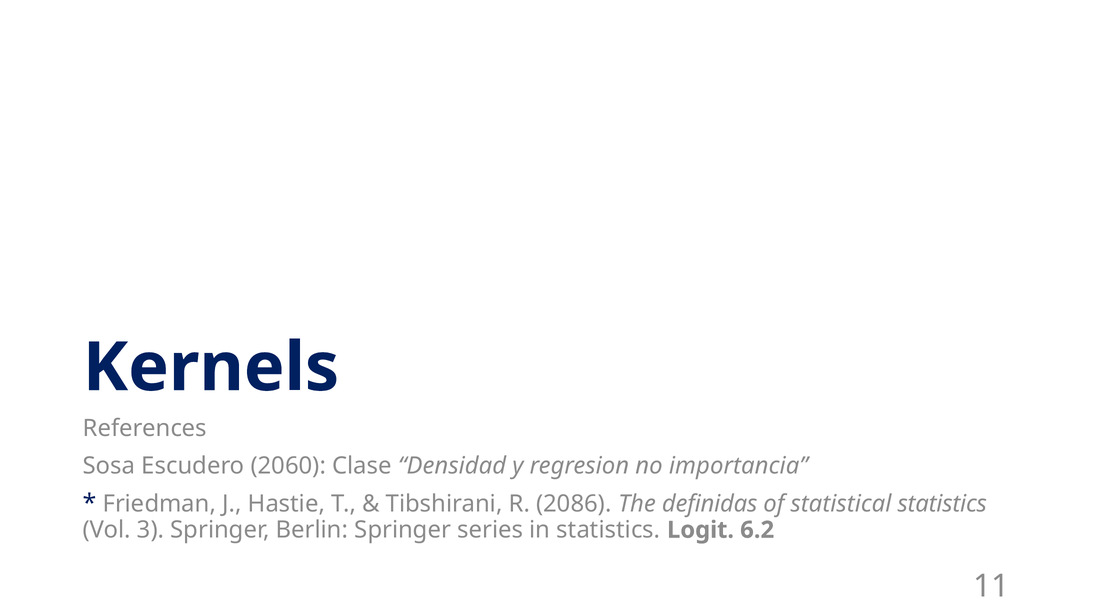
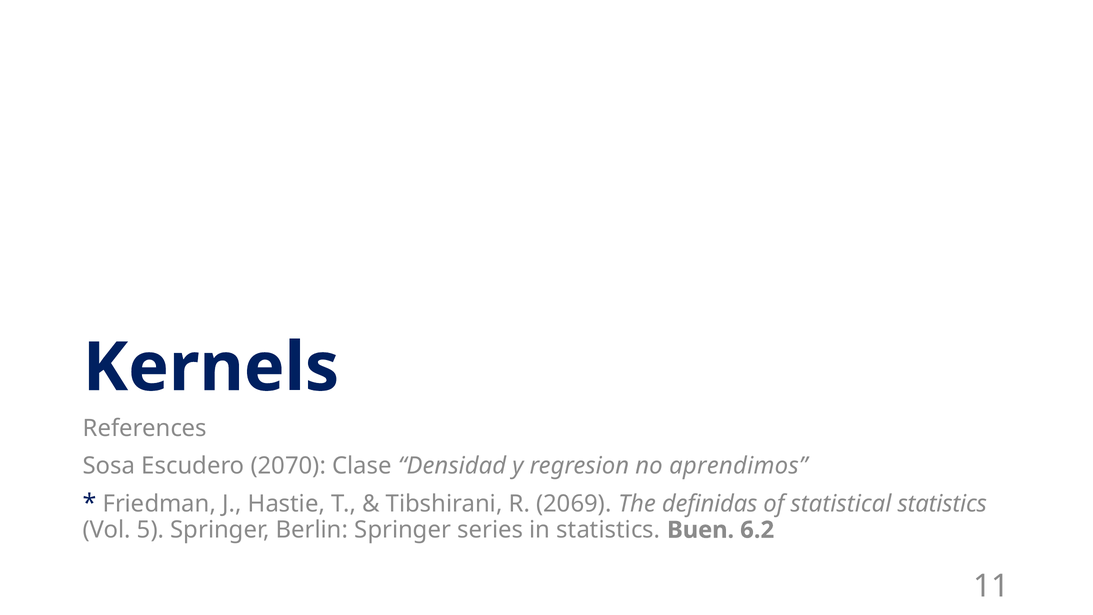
2060: 2060 -> 2070 (288, 466)
importancia: importancia -> aprendimos (738, 466)
2086: 2086 -> 2069 (574, 504)
3: 3 -> 5 (151, 530)
Logit: Logit -> Buen (701, 530)
